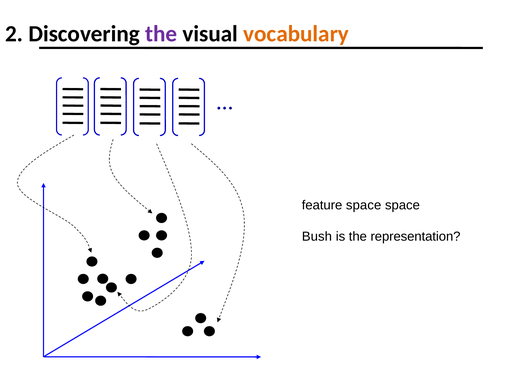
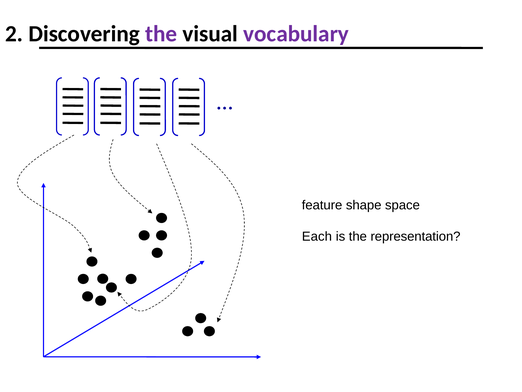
vocabulary colour: orange -> purple (296, 34)
feature space: space -> shape (364, 205)
Bush: Bush -> Each (317, 236)
